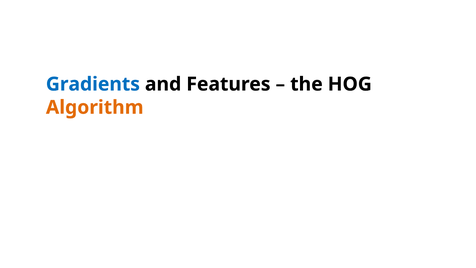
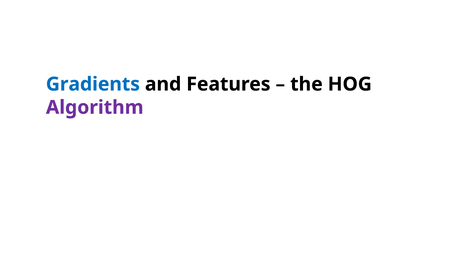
Algorithm colour: orange -> purple (95, 107)
